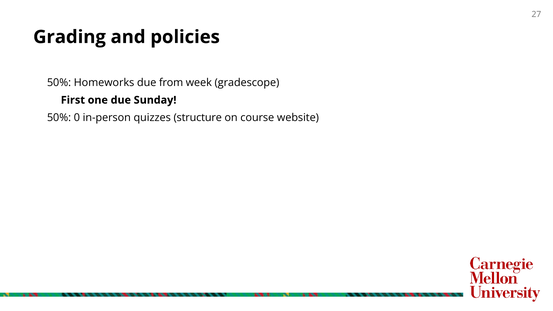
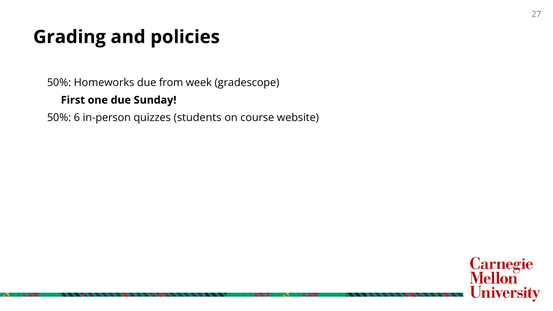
0: 0 -> 6 (77, 118)
structure: structure -> students (198, 118)
